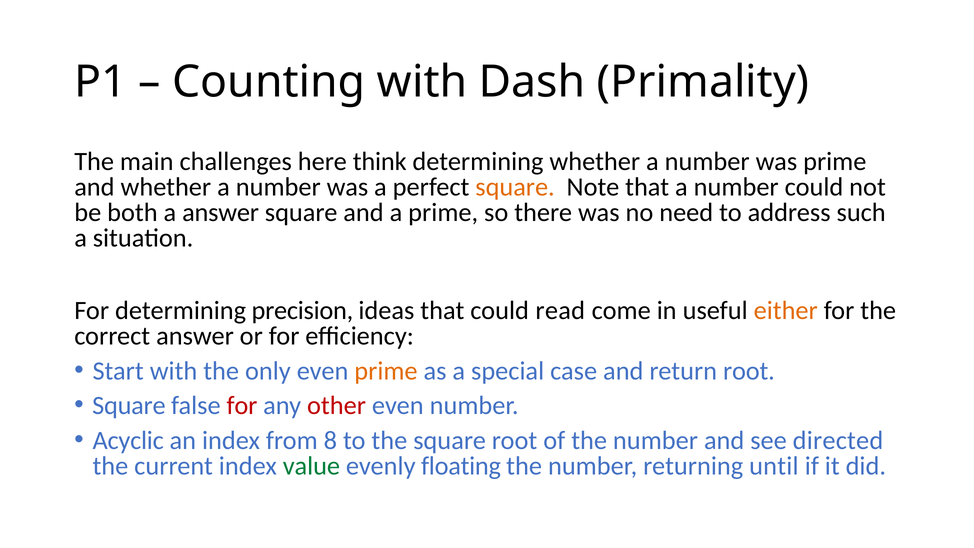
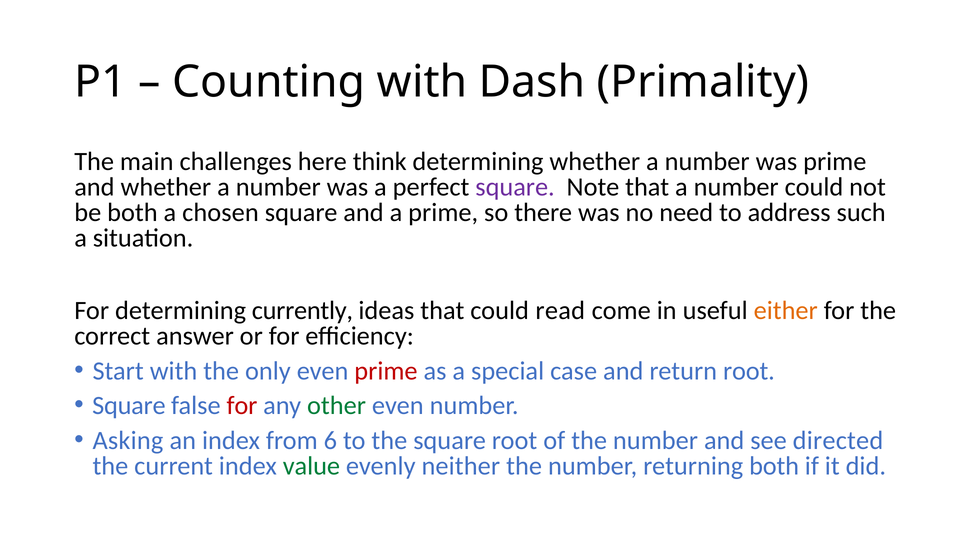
square colour: orange -> purple (515, 187)
a answer: answer -> chosen (220, 213)
precision: precision -> currently (302, 310)
prime colour: orange -> red (386, 371)
other colour: red -> green (337, 406)
Acyclic: Acyclic -> Asking (128, 440)
8: 8 -> 6 (330, 440)
floating: floating -> neither (461, 466)
returning until: until -> both (774, 466)
